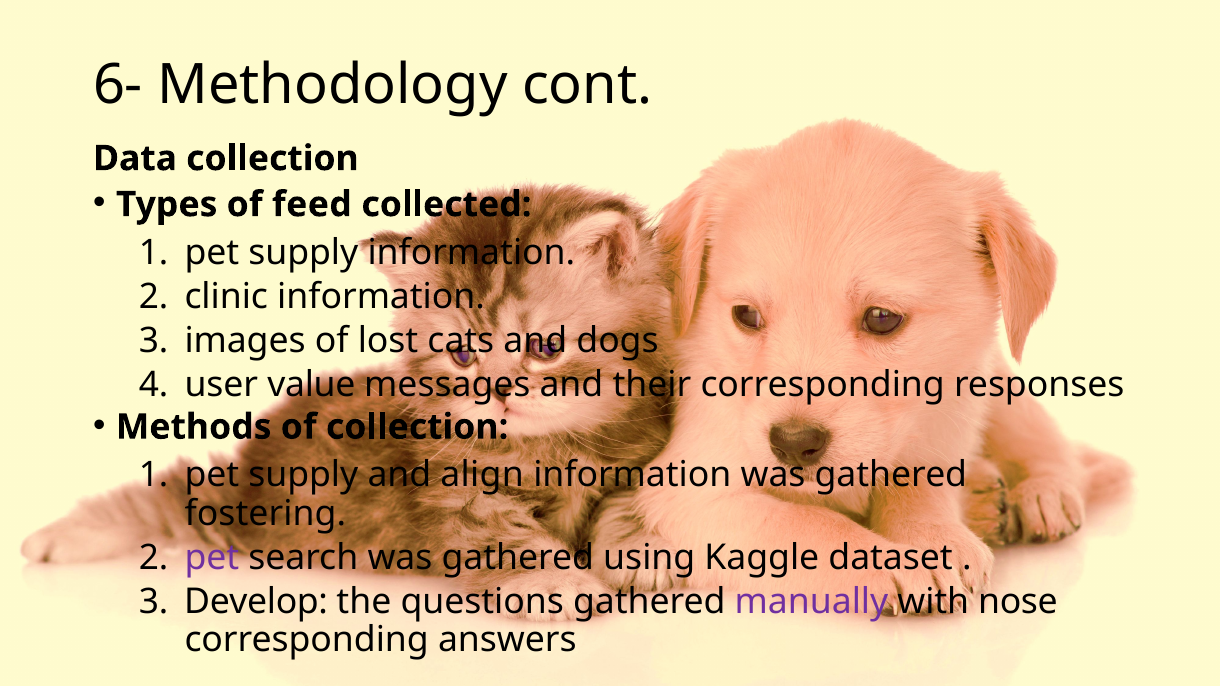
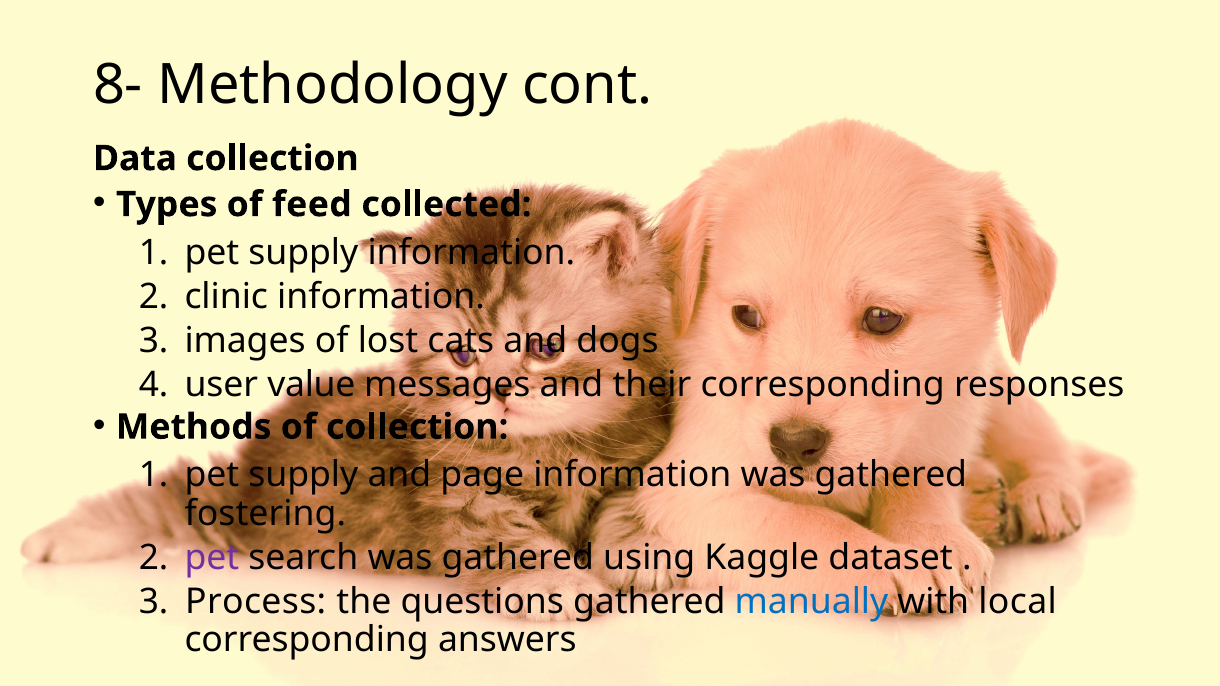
6-: 6- -> 8- (118, 85)
align: align -> page (482, 475)
Develop: Develop -> Process (256, 602)
manually colour: purple -> blue (811, 602)
nose: nose -> local (1018, 602)
